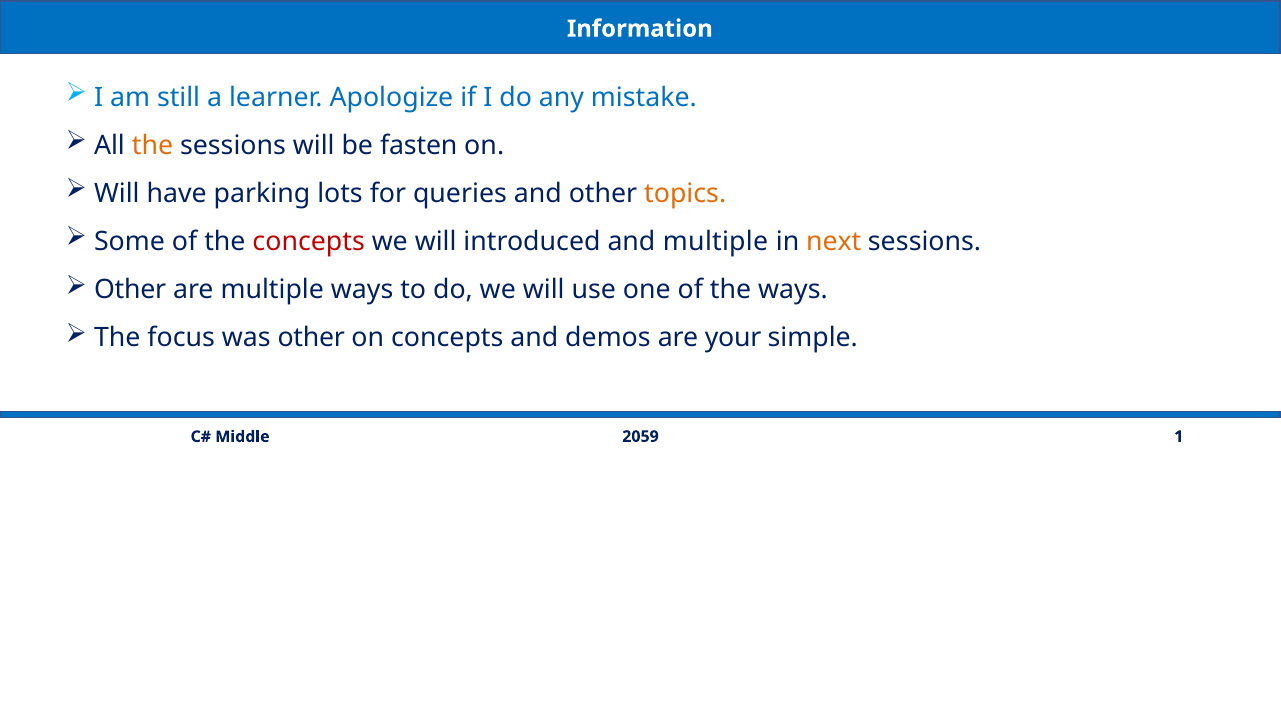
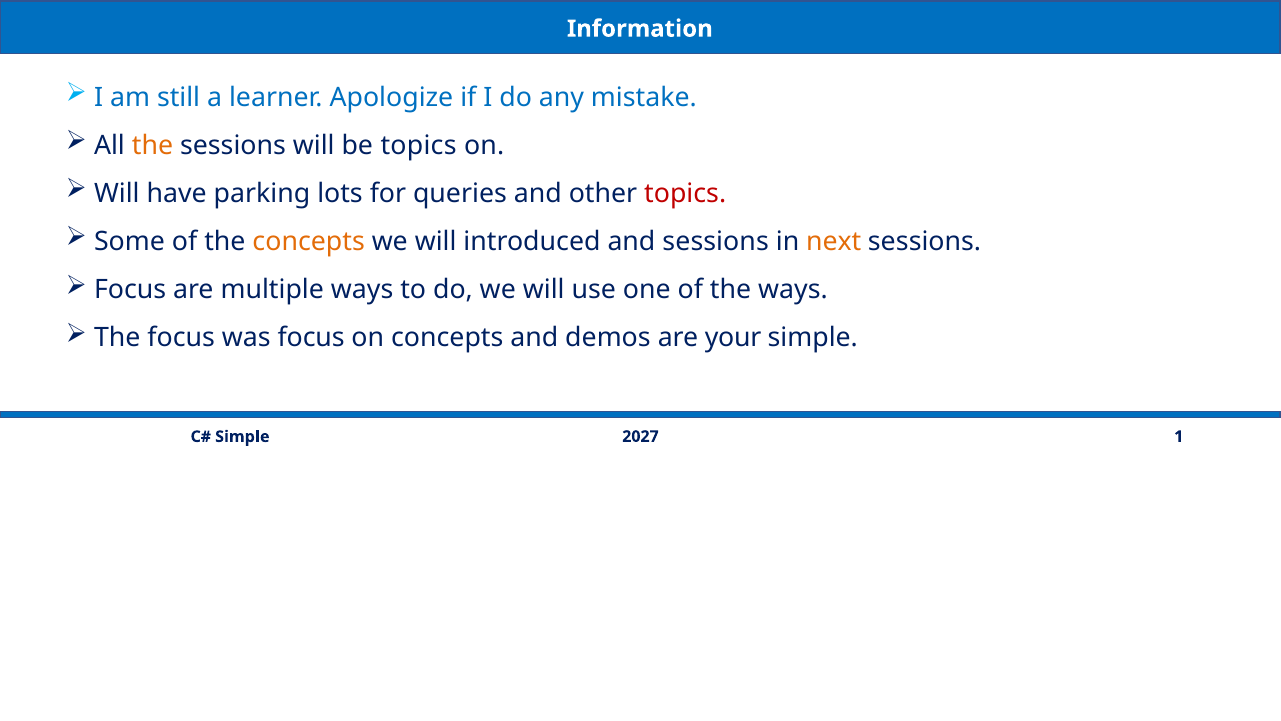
be fasten: fasten -> topics (419, 145)
topics colour: orange -> red (685, 193)
concepts colour: red -> orange (309, 241)
and multiple: multiple -> sessions (716, 241)
Other: Other -> Focus (130, 289)
was other: other -> focus (311, 337)
2059: 2059 -> 2027 (640, 436)
Middle: Middle -> Simple (242, 436)
